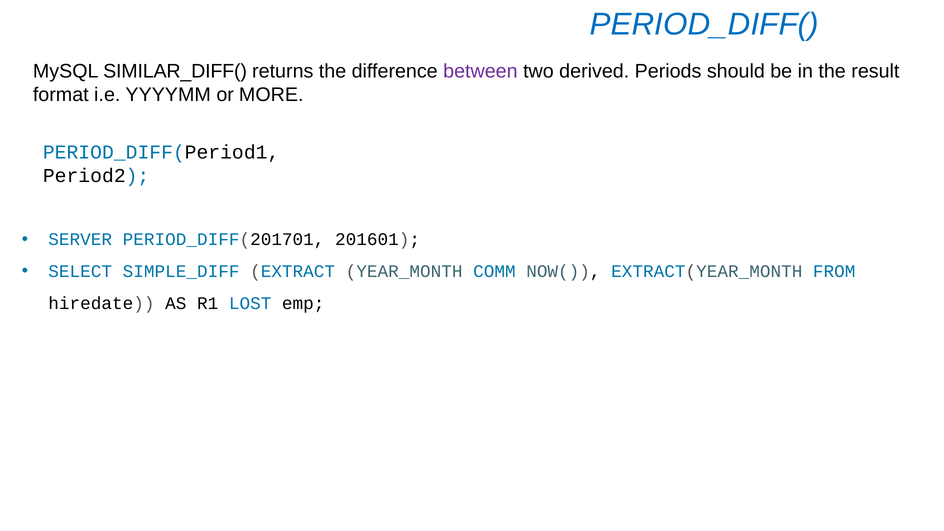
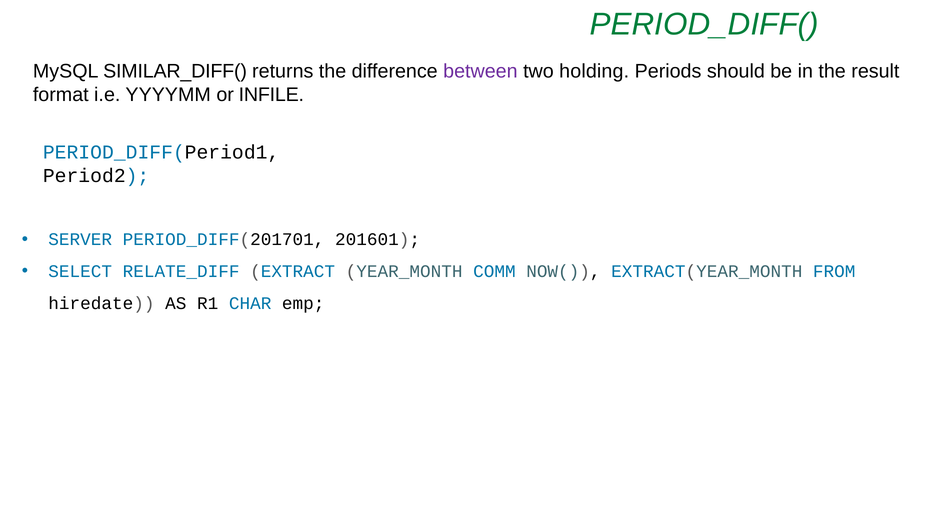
PERIOD_DIFF( colour: blue -> green (704, 25)
derived: derived -> holding (594, 71)
MORE: MORE -> INFILE (271, 95)
SIMPLE_DIFF: SIMPLE_DIFF -> RELATE_DIFF (181, 272)
LOST: LOST -> CHAR (250, 303)
